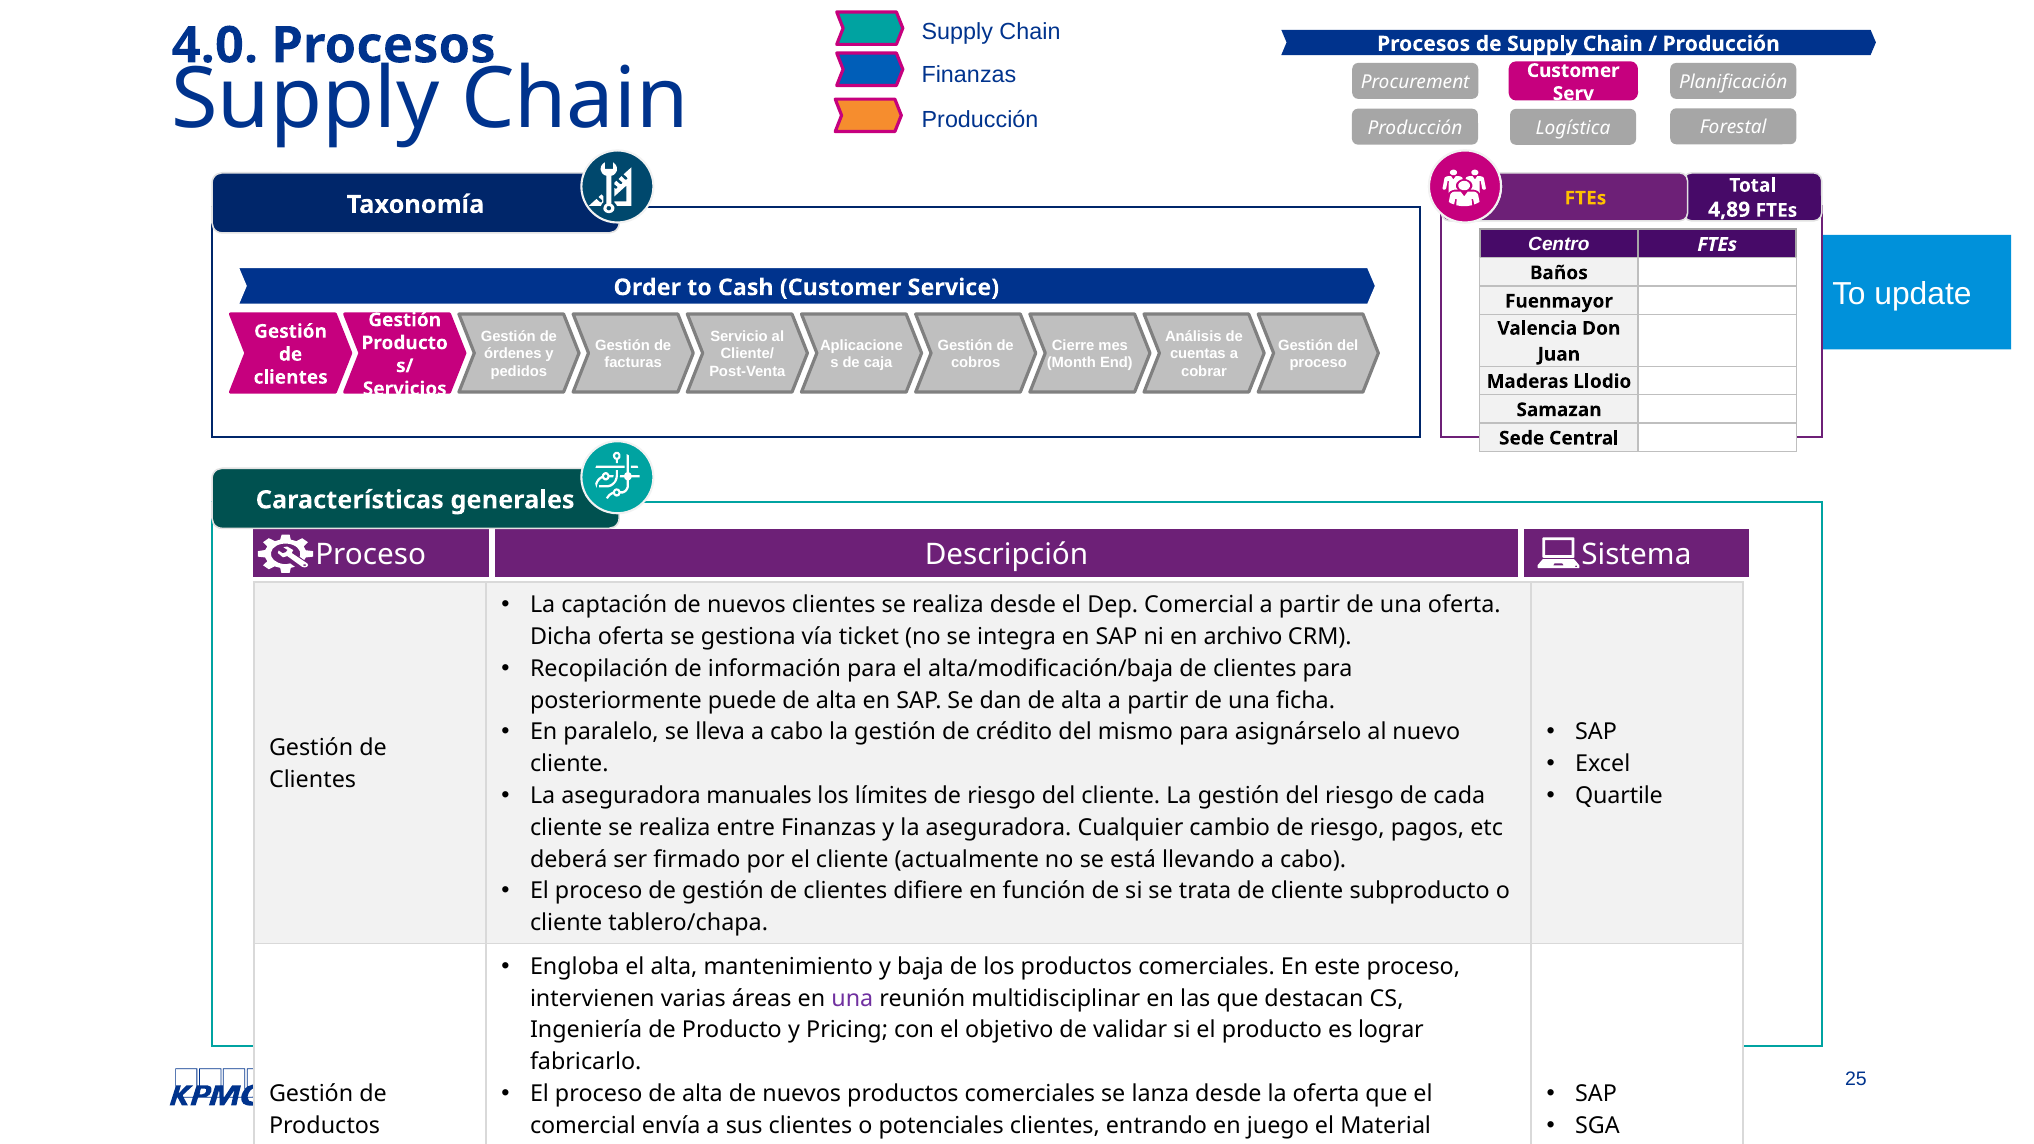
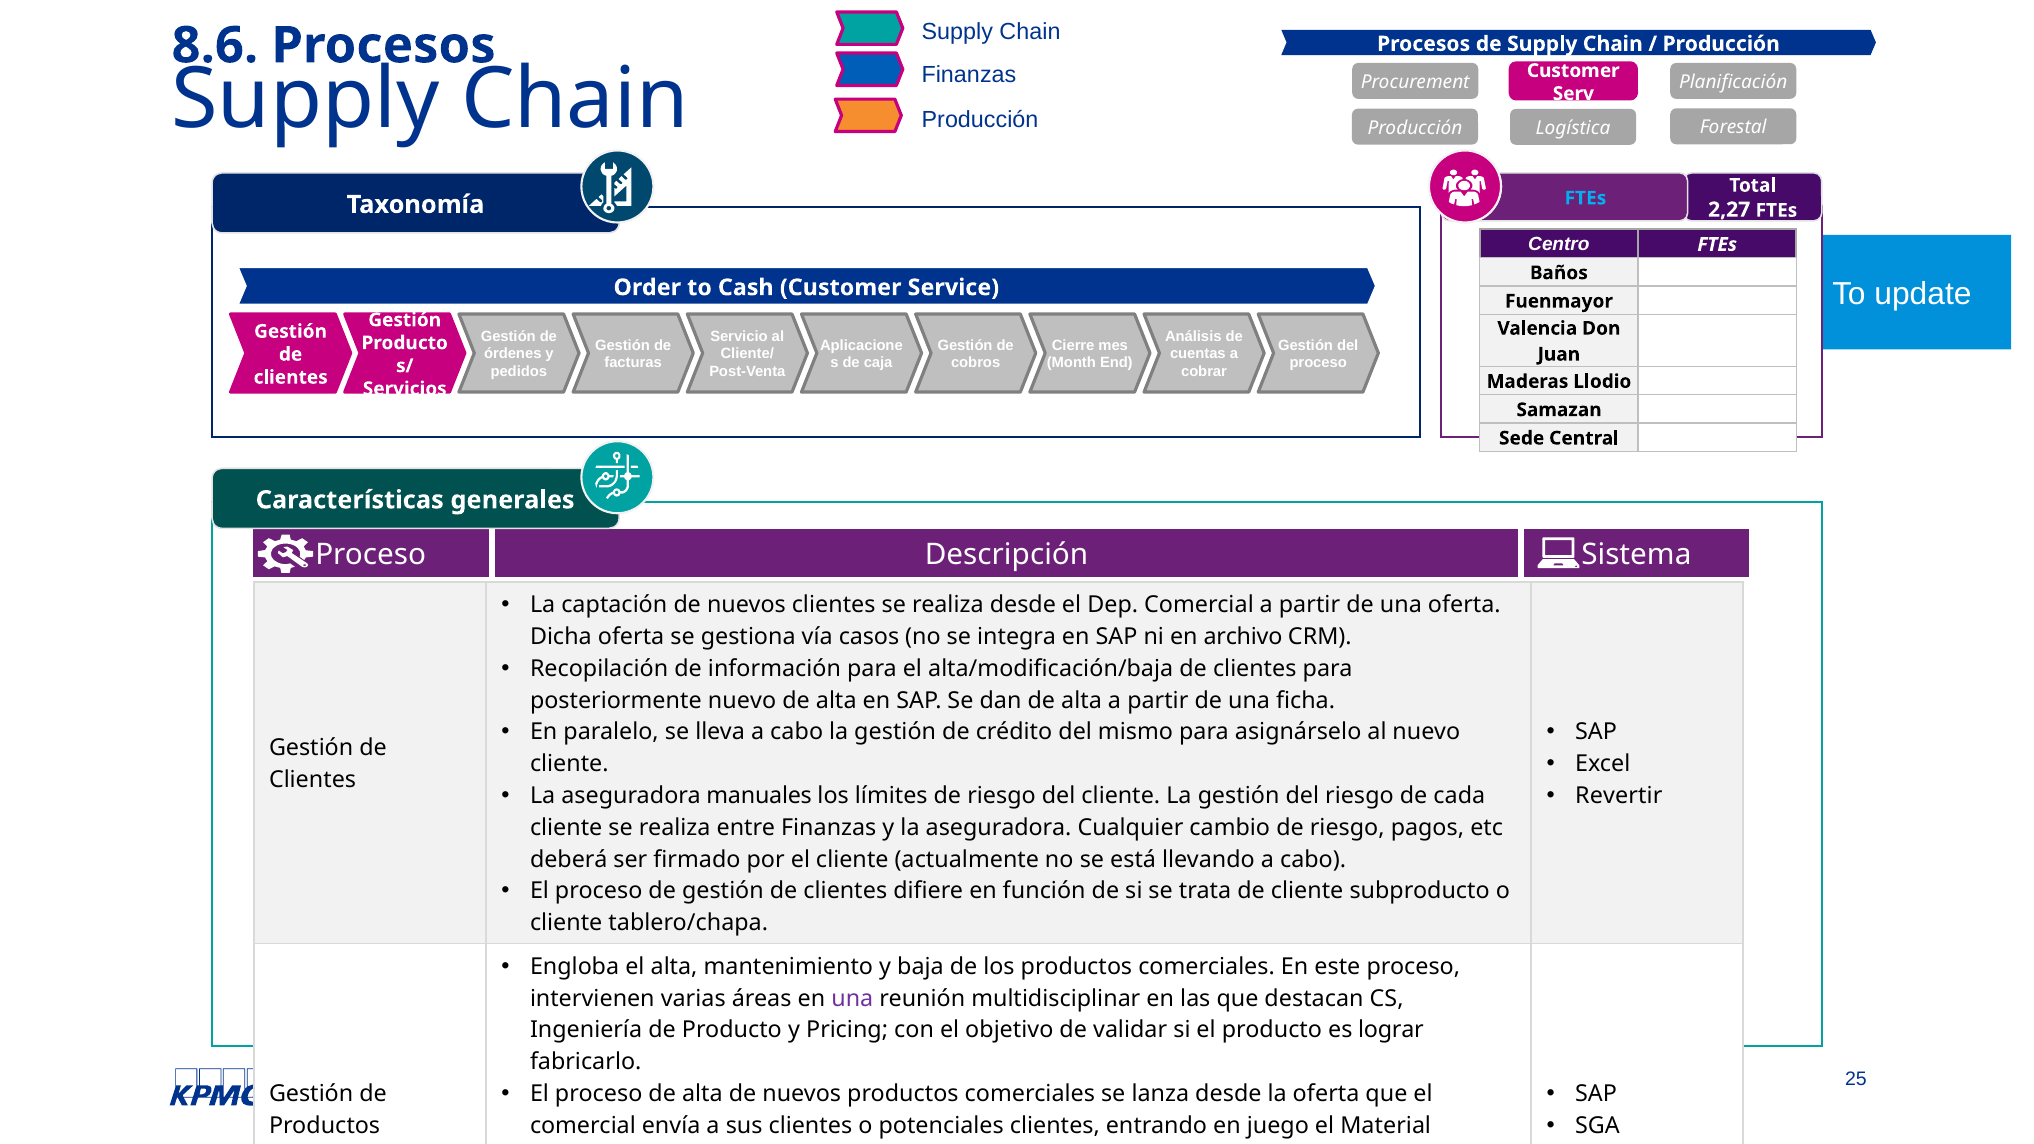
4.0: 4.0 -> 8.6 (215, 46)
FTEs colour: yellow -> light blue (1585, 198)
4,89: 4,89 -> 2,27 (1729, 210)
ticket: ticket -> casos (869, 637)
posteriormente puede: puede -> nuevo (742, 701)
Quartile: Quartile -> Revertir (1619, 796)
